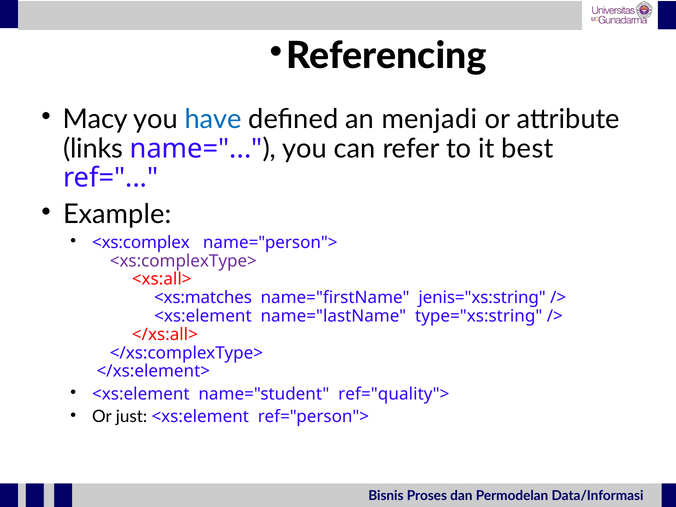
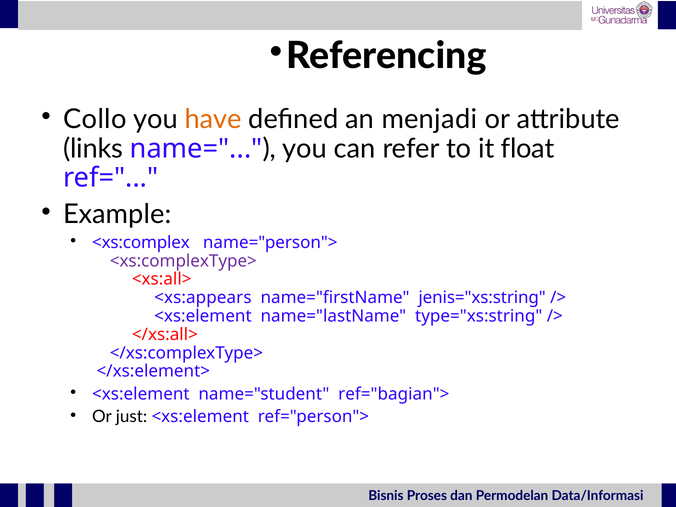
Macy: Macy -> Collo (95, 119)
have colour: blue -> orange (213, 119)
best: best -> float (528, 149)
<xs:matches: <xs:matches -> <xs:appears (203, 298)
ref="quality">: ref="quality"> -> ref="bagian"> (394, 394)
